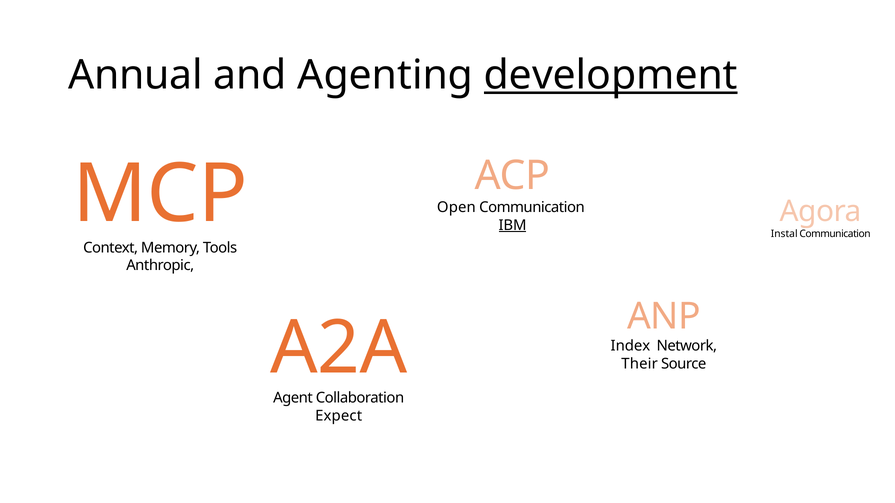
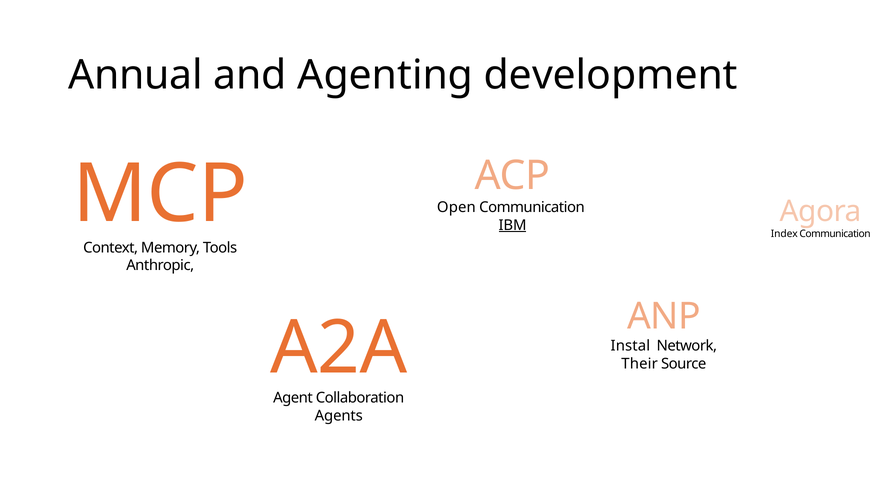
development underline: present -> none (611, 75)
Instal: Instal -> Index (784, 234)
Index: Index -> Instal (630, 346)
Expect: Expect -> Agents (339, 416)
